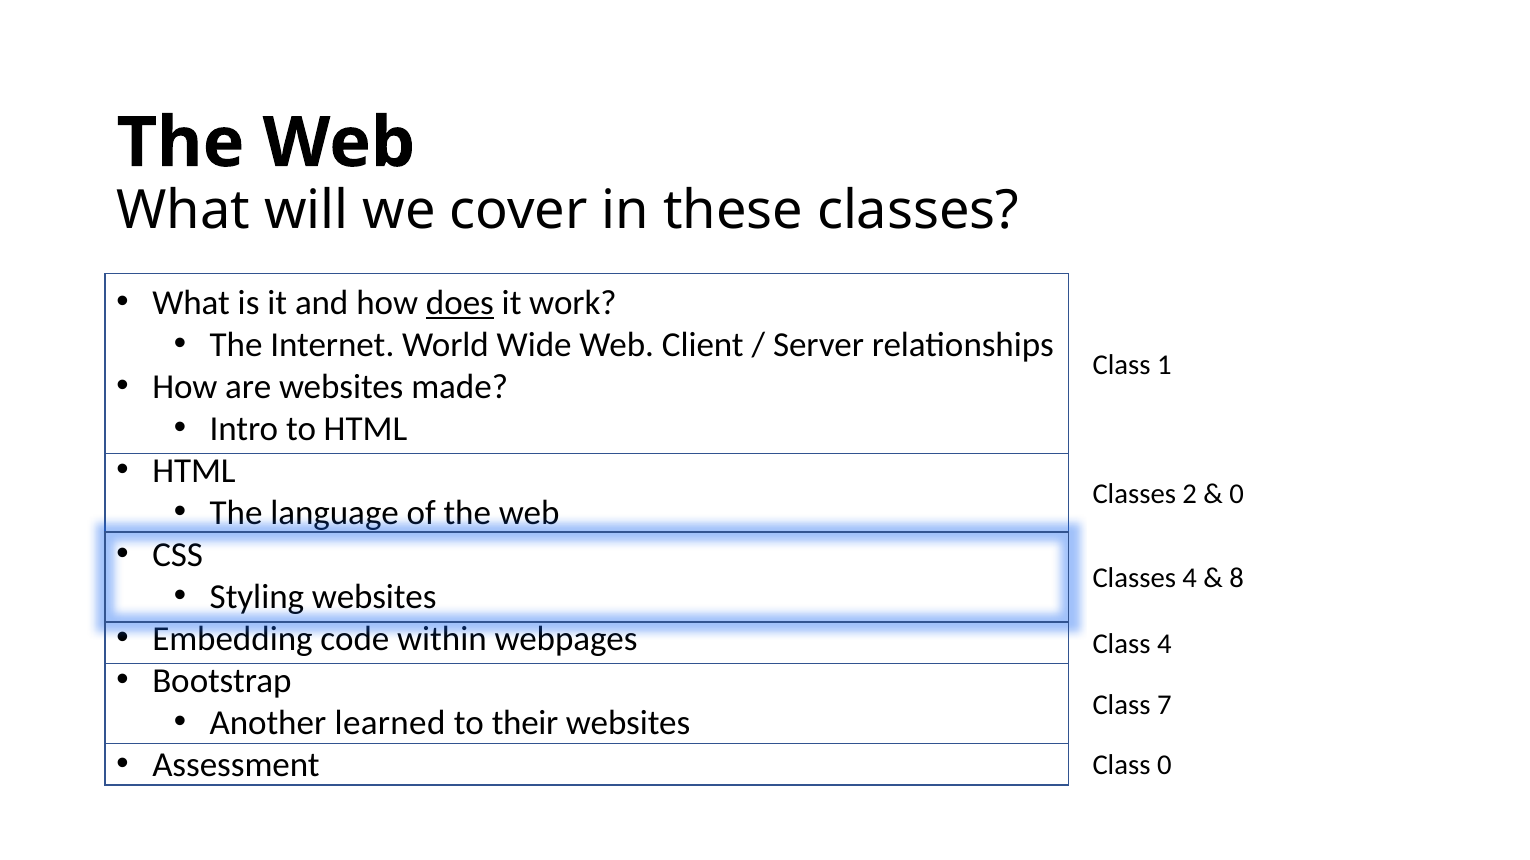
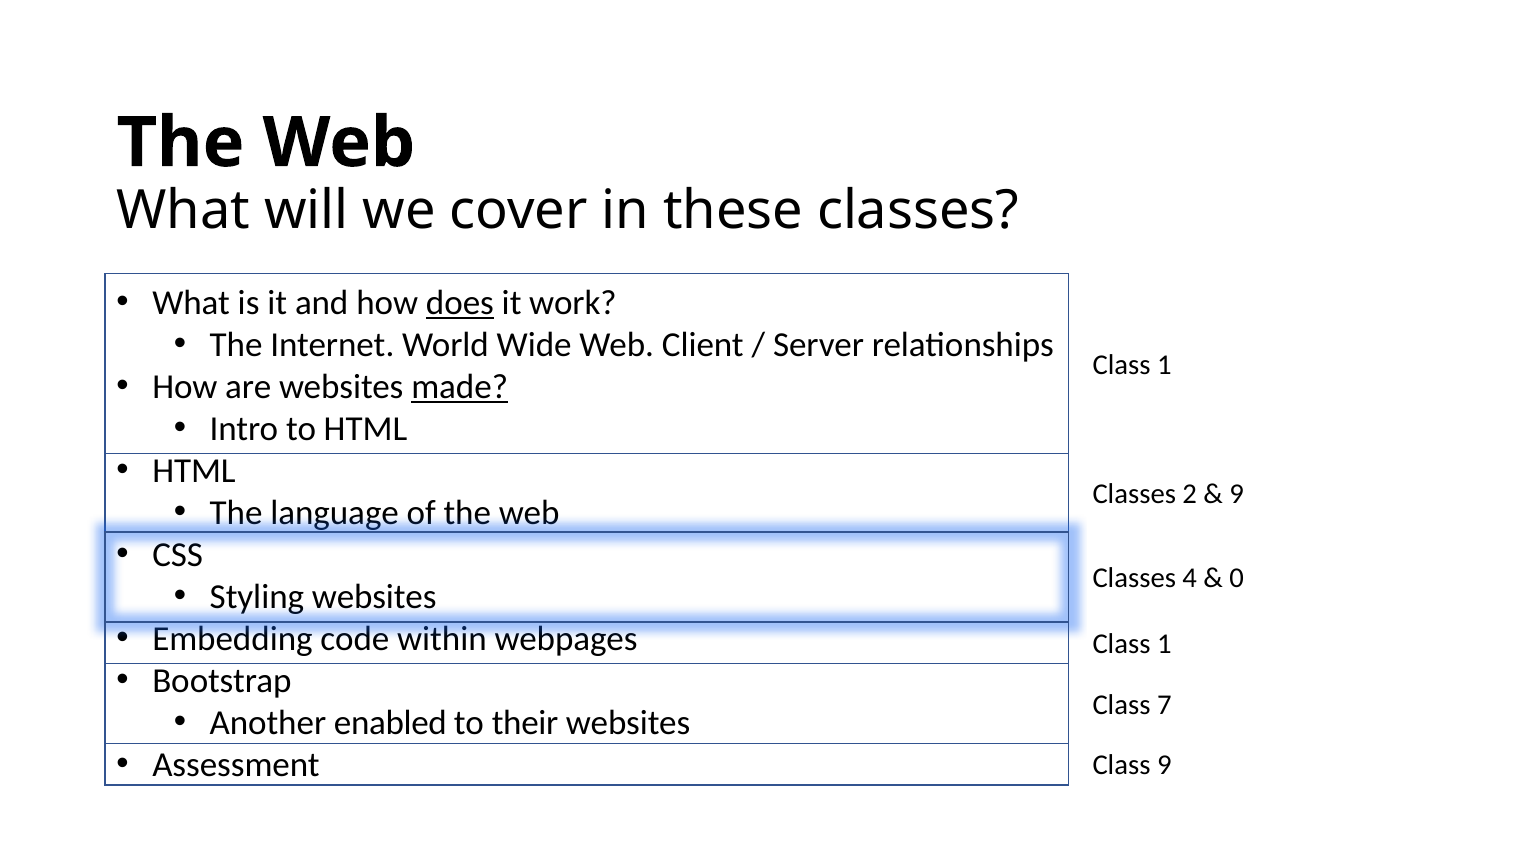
made underline: none -> present (460, 387)
0: 0 -> 9 (1237, 495)
8: 8 -> 0 (1237, 579)
4: 4 -> 1 (1164, 645)
learned: learned -> enabled (390, 723)
Class 0: 0 -> 9 (1164, 766)
